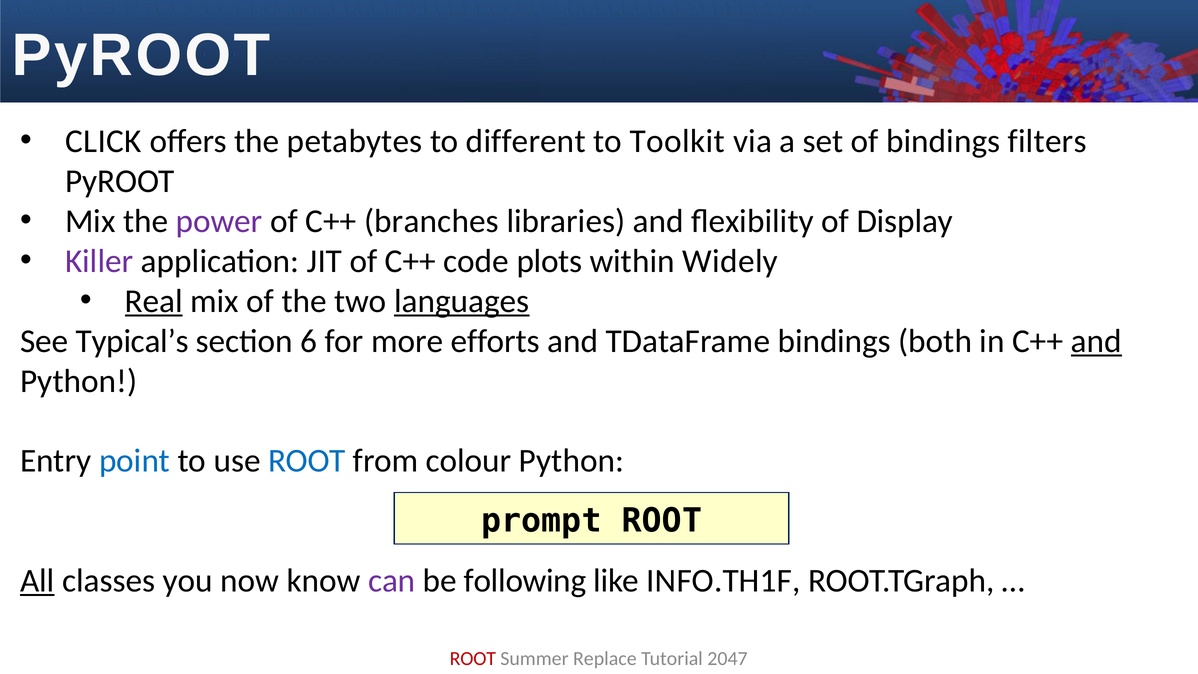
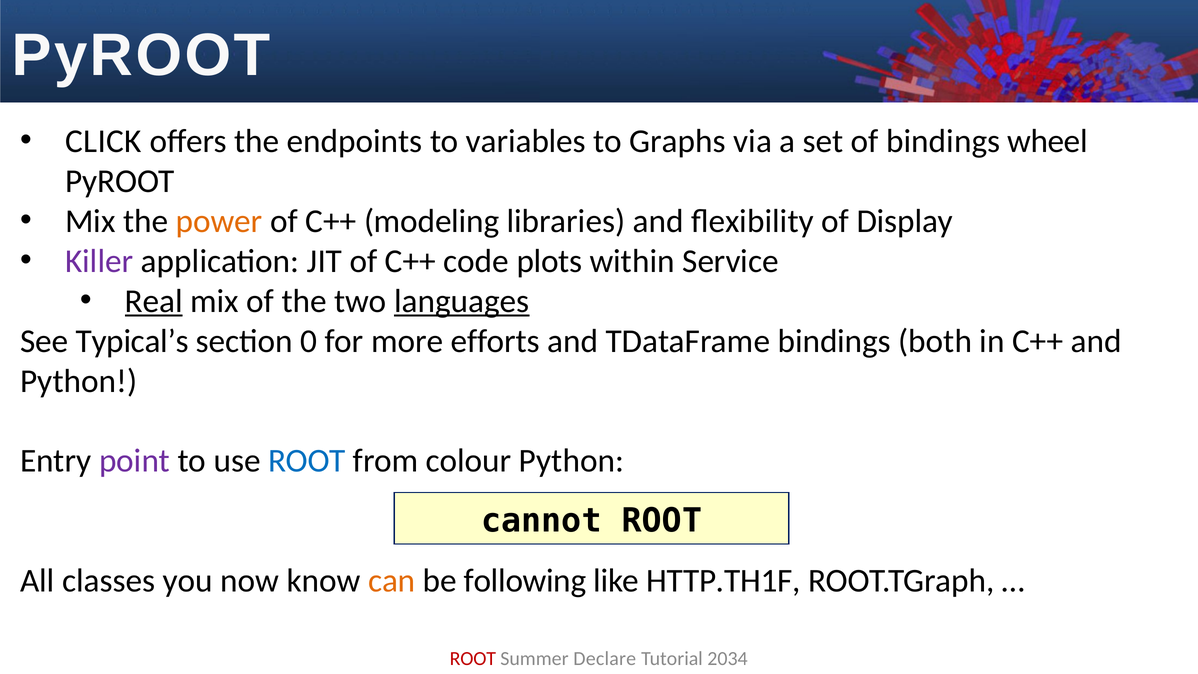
petabytes: petabytes -> endpoints (355, 141)
different: different -> variables (526, 141)
Toolkit: Toolkit -> Graphs (677, 141)
filters: filters -> wheel (1047, 141)
power colour: purple -> orange (219, 221)
branches: branches -> modeling (432, 221)
Widely: Widely -> Service (730, 261)
6: 6 -> 0 (309, 341)
and underline: present -> none (1096, 341)
point colour: blue -> purple (135, 461)
prompt: prompt -> cannot (541, 521)
All underline: present -> none (37, 581)
can colour: purple -> orange (392, 581)
INFO.TH1F: INFO.TH1F -> HTTP.TH1F (724, 581)
Replace: Replace -> Declare (605, 659)
2047: 2047 -> 2034 (728, 659)
